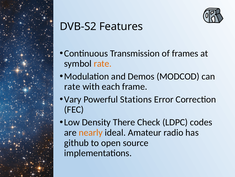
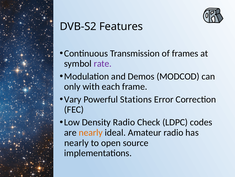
rate colour: orange -> purple (103, 63)
rate: rate -> only (72, 86)
Density There: There -> Radio (124, 122)
github: github -> nearly (76, 142)
